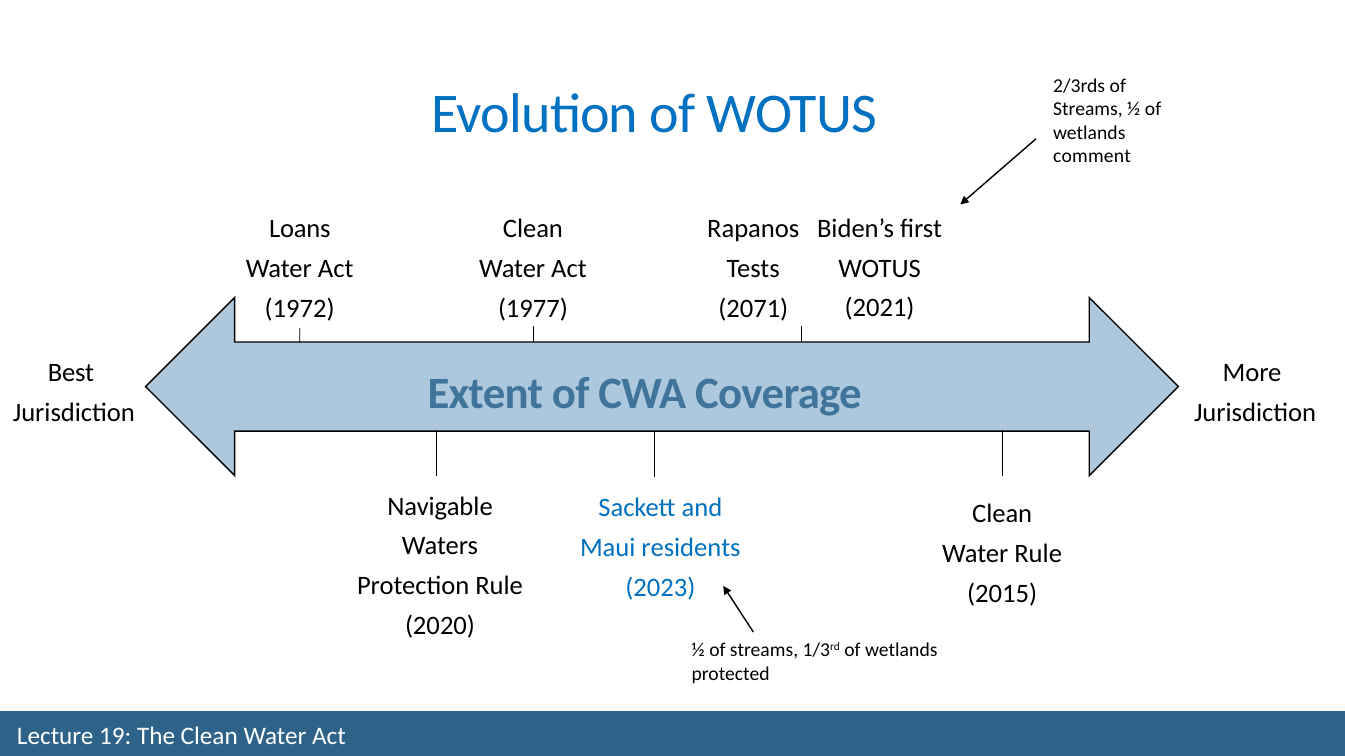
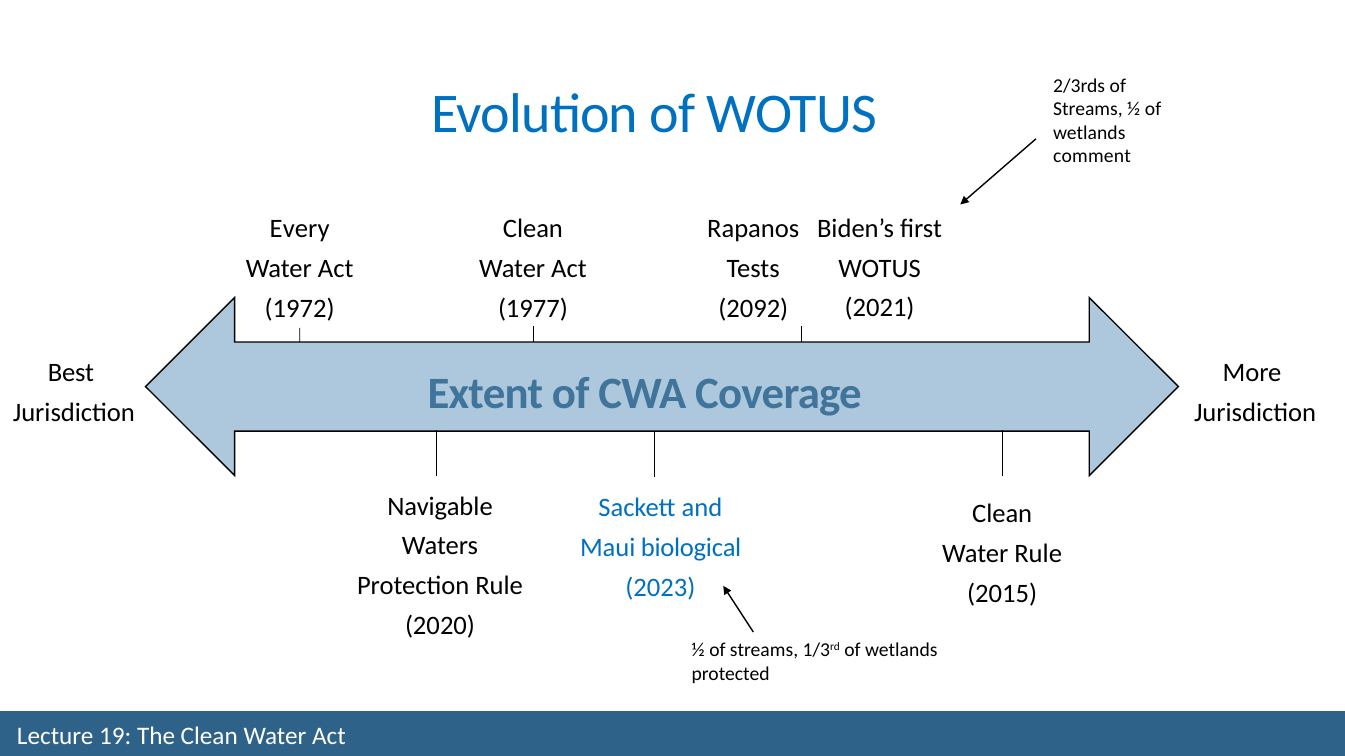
Loans: Loans -> Every (300, 229)
2071: 2071 -> 2092 (753, 309)
residents: residents -> biological (691, 548)
